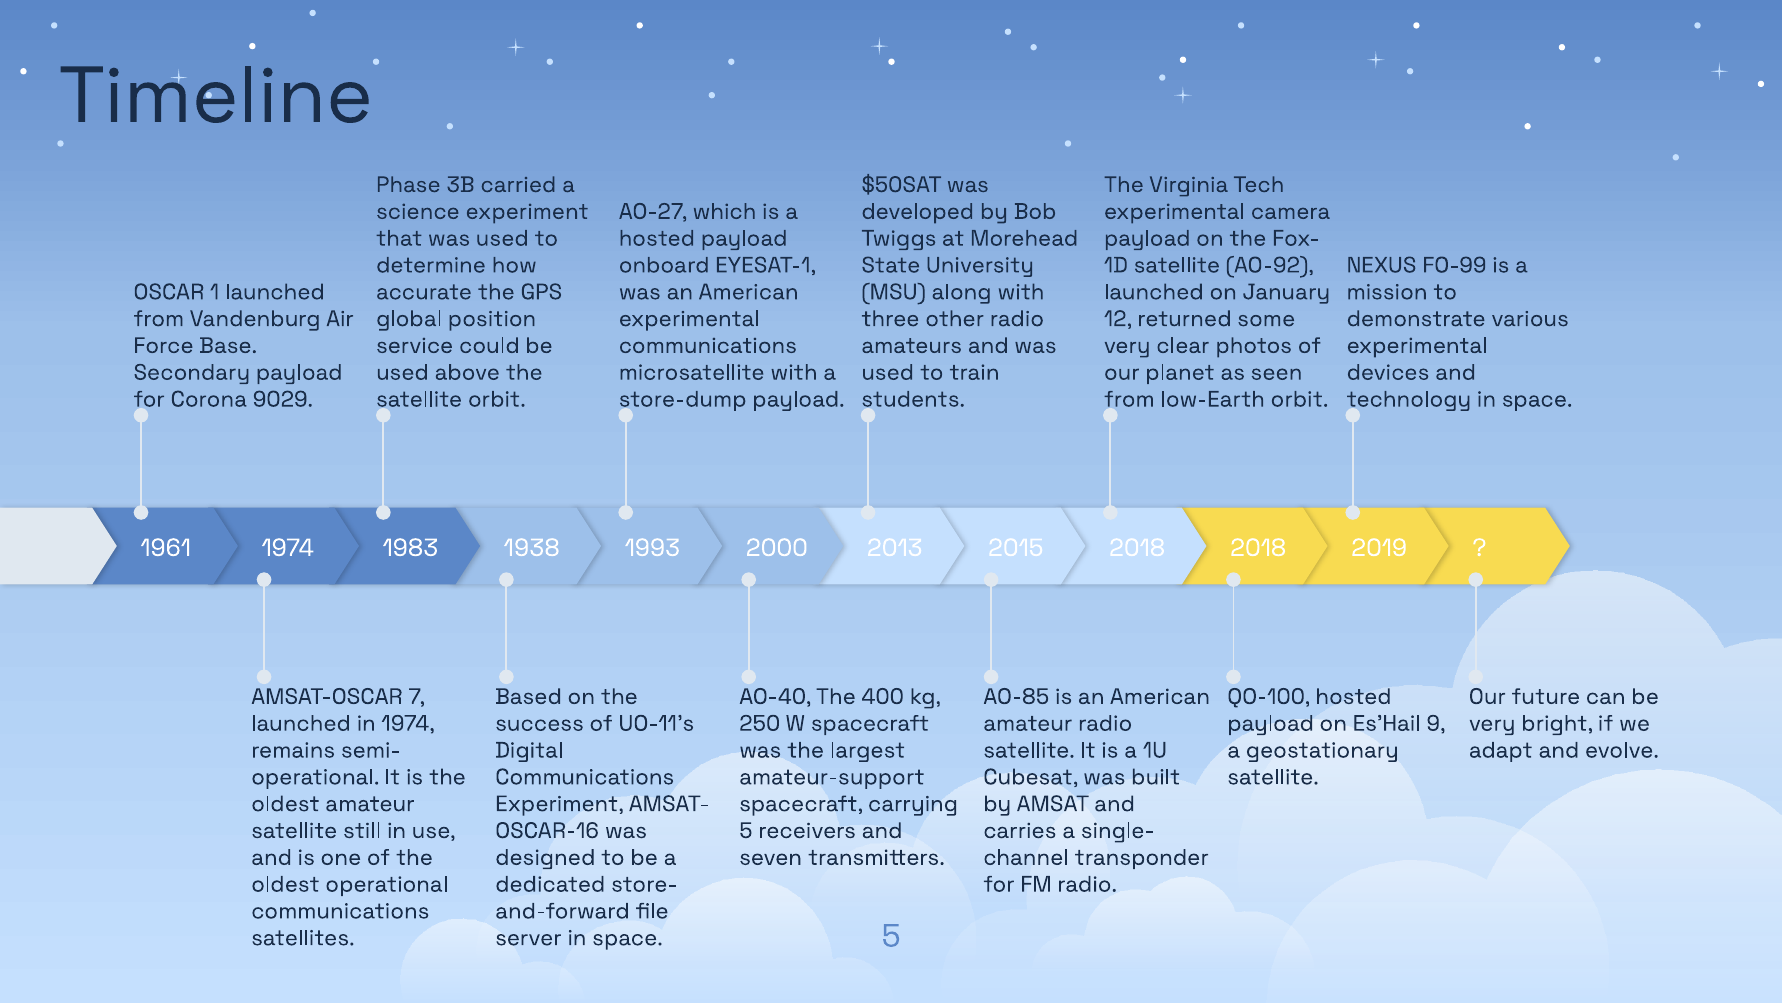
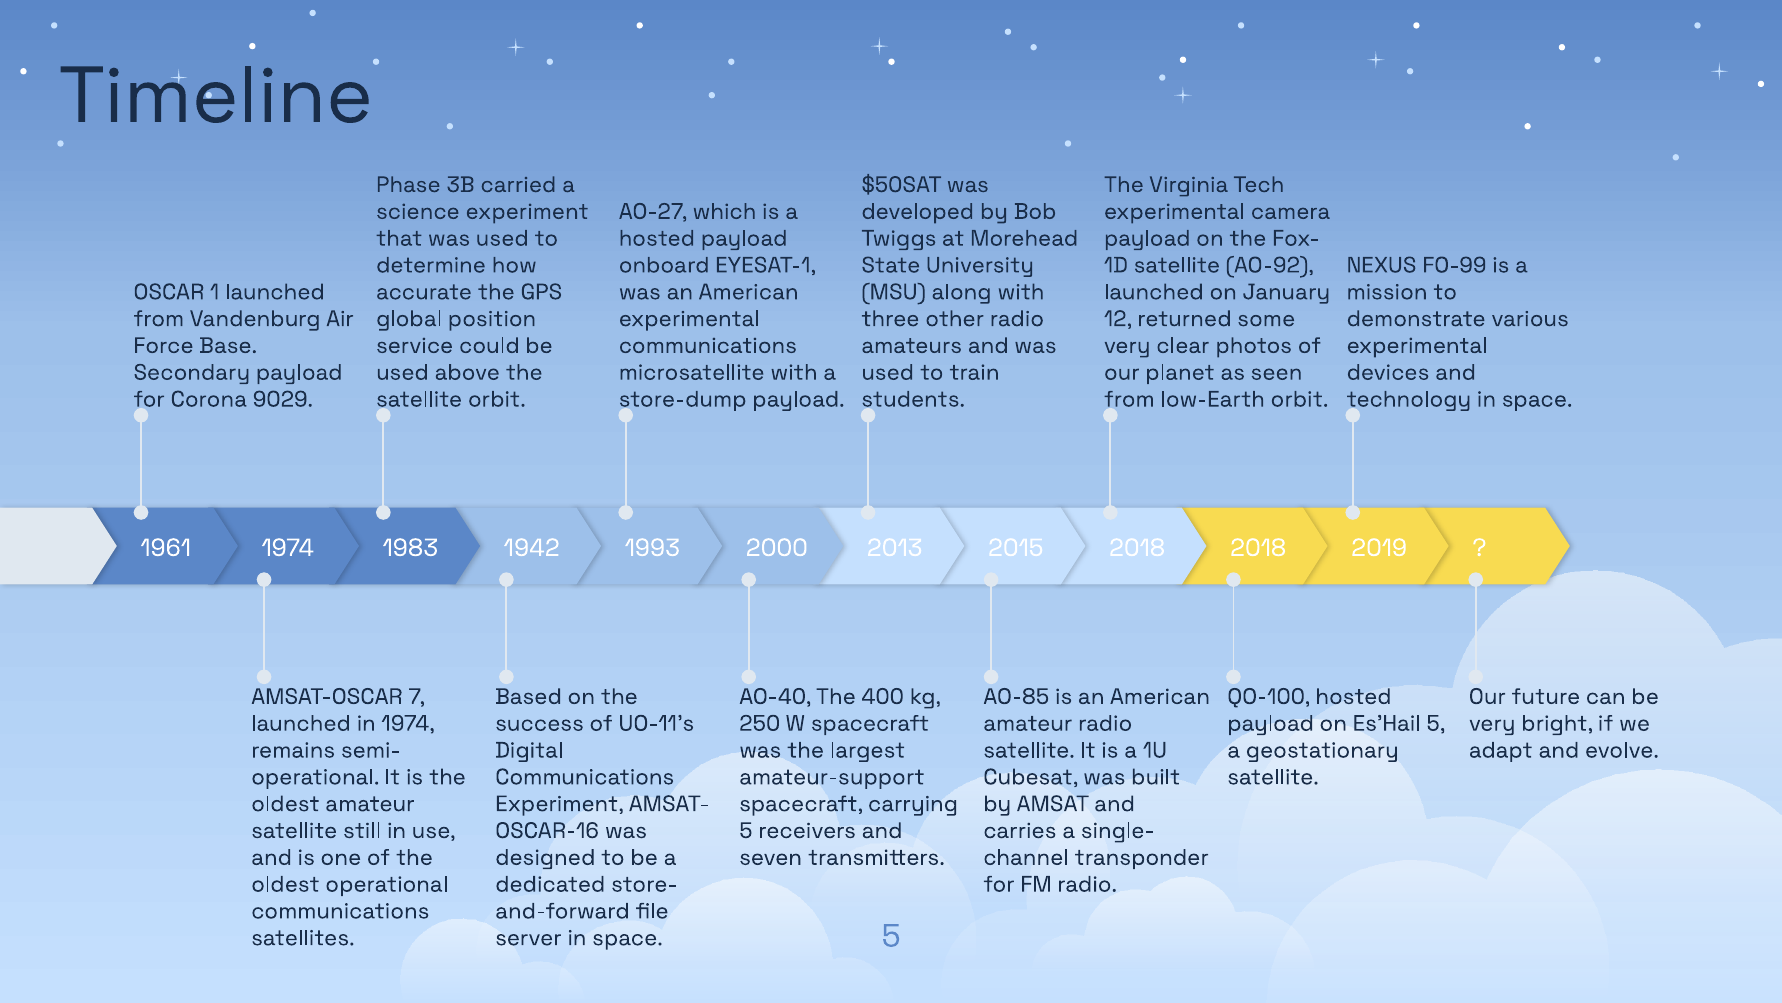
1938: 1938 -> 1942 (532, 547)
Es'Hail 9: 9 -> 5 (1436, 723)
